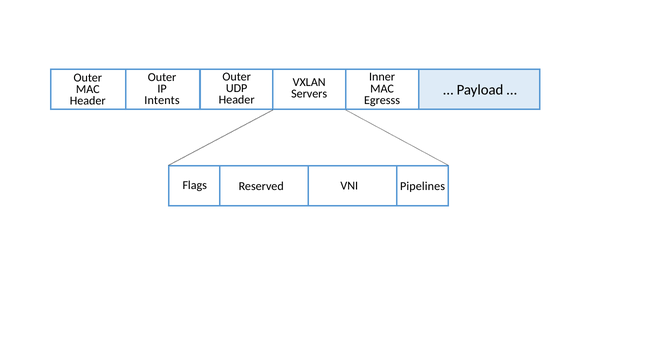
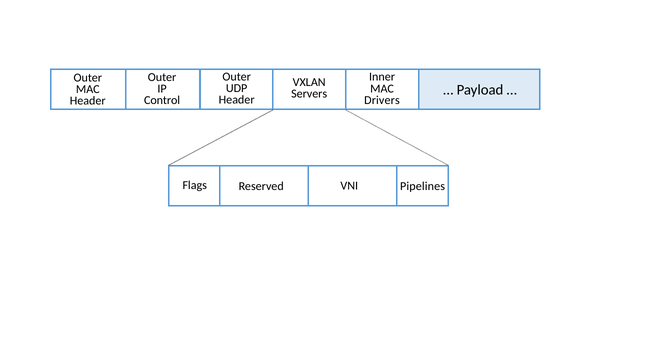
Egresss: Egresss -> Drivers (382, 100)
Intents: Intents -> Control (162, 100)
